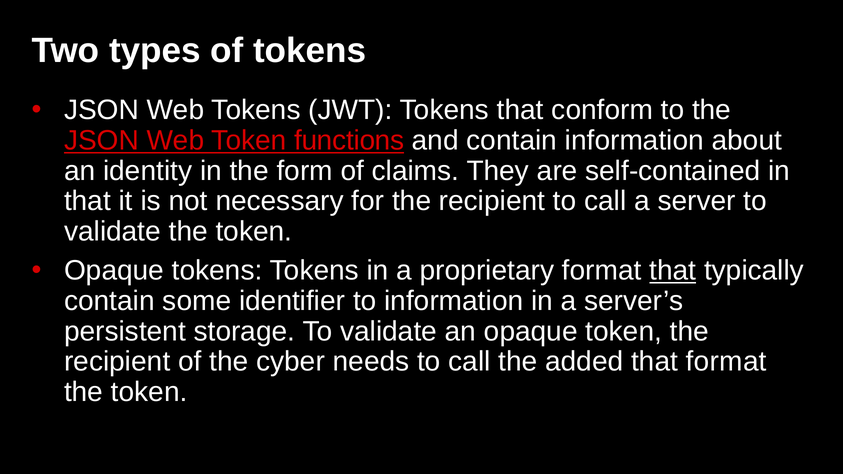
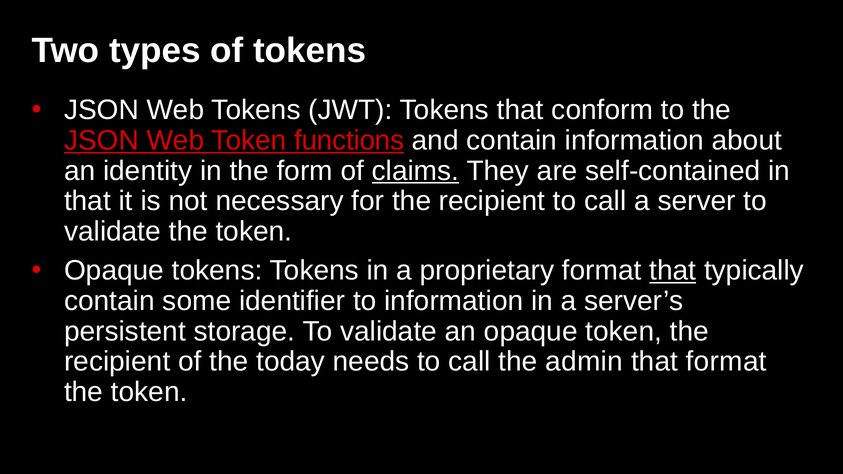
claims underline: none -> present (416, 171)
cyber: cyber -> today (291, 362)
added: added -> admin (584, 362)
